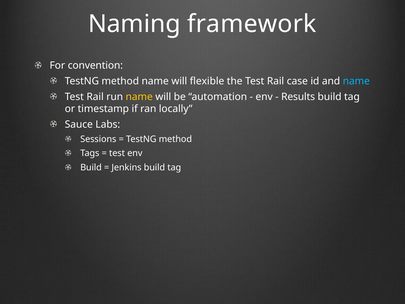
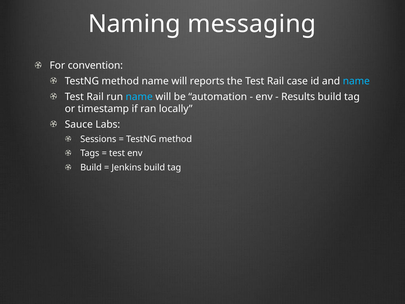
framework: framework -> messaging (252, 24)
flexible: flexible -> reports (207, 81)
name colour: yellow -> light blue (139, 97)
